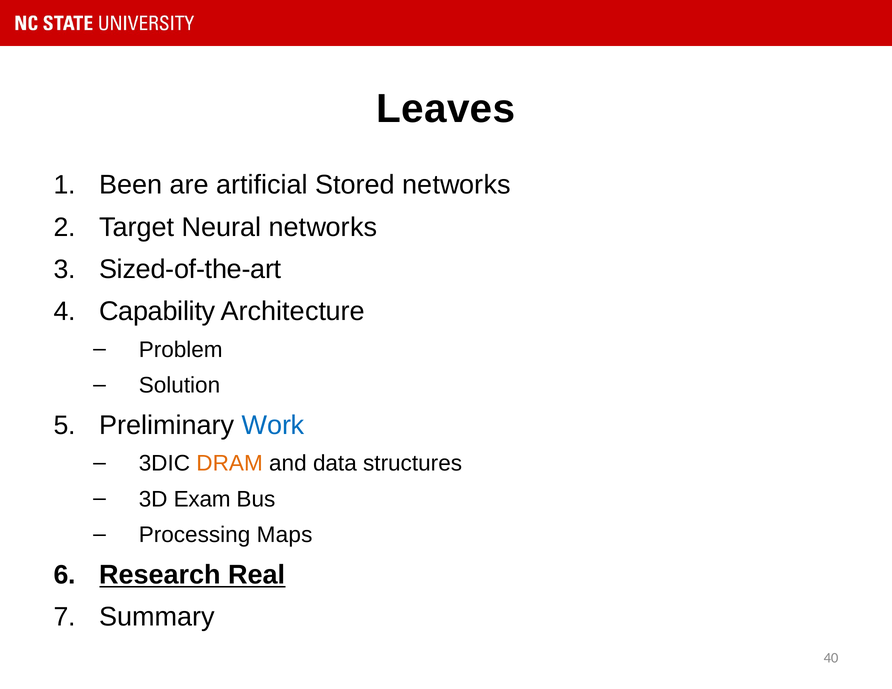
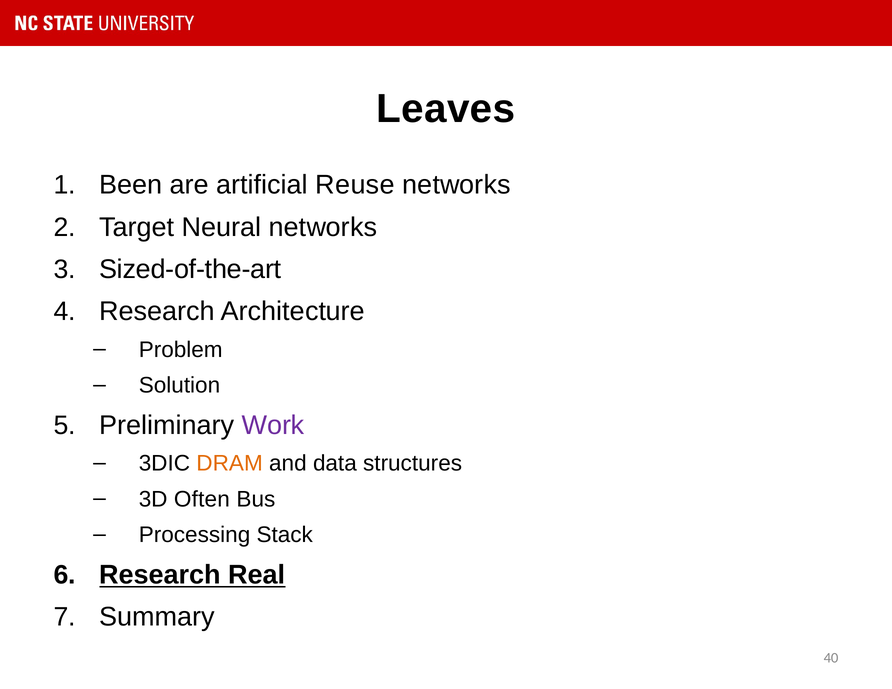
Stored: Stored -> Reuse (355, 185)
Capability: Capability -> Research (157, 312)
Work colour: blue -> purple (273, 425)
Exam: Exam -> Often (202, 499)
Maps: Maps -> Stack (285, 535)
